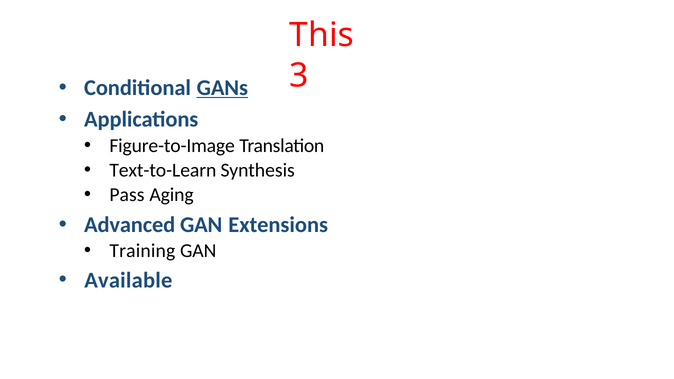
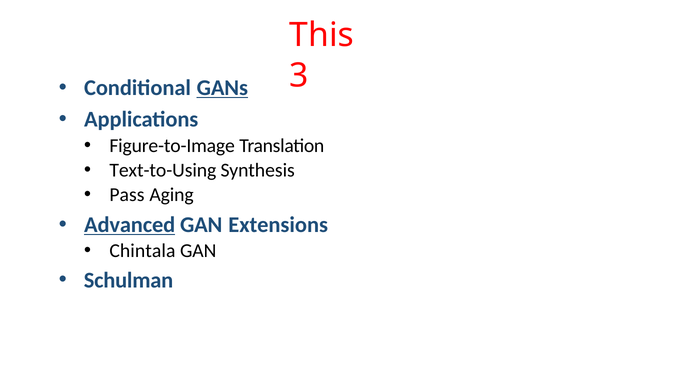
Text-to-Learn: Text-to-Learn -> Text-to-Using (163, 170)
Advanced underline: none -> present (130, 225)
Training: Training -> Chintala (142, 251)
Available: Available -> Schulman (129, 280)
